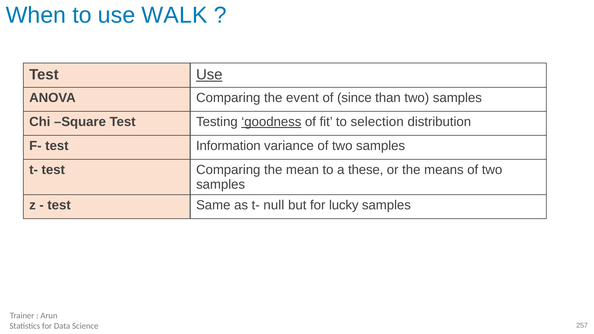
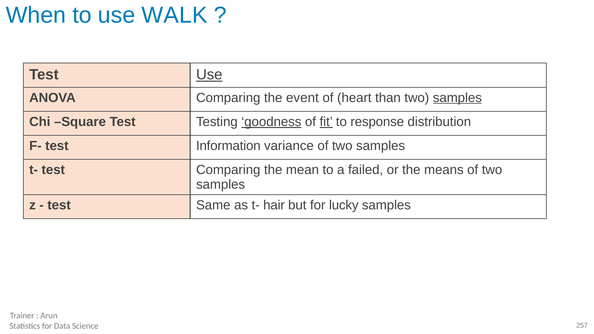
since: since -> heart (354, 98)
samples underline: none -> present (457, 98)
fit underline: none -> present (326, 122)
selection: selection -> response (377, 122)
these: these -> failed (366, 170)
null: null -> hair (274, 205)
